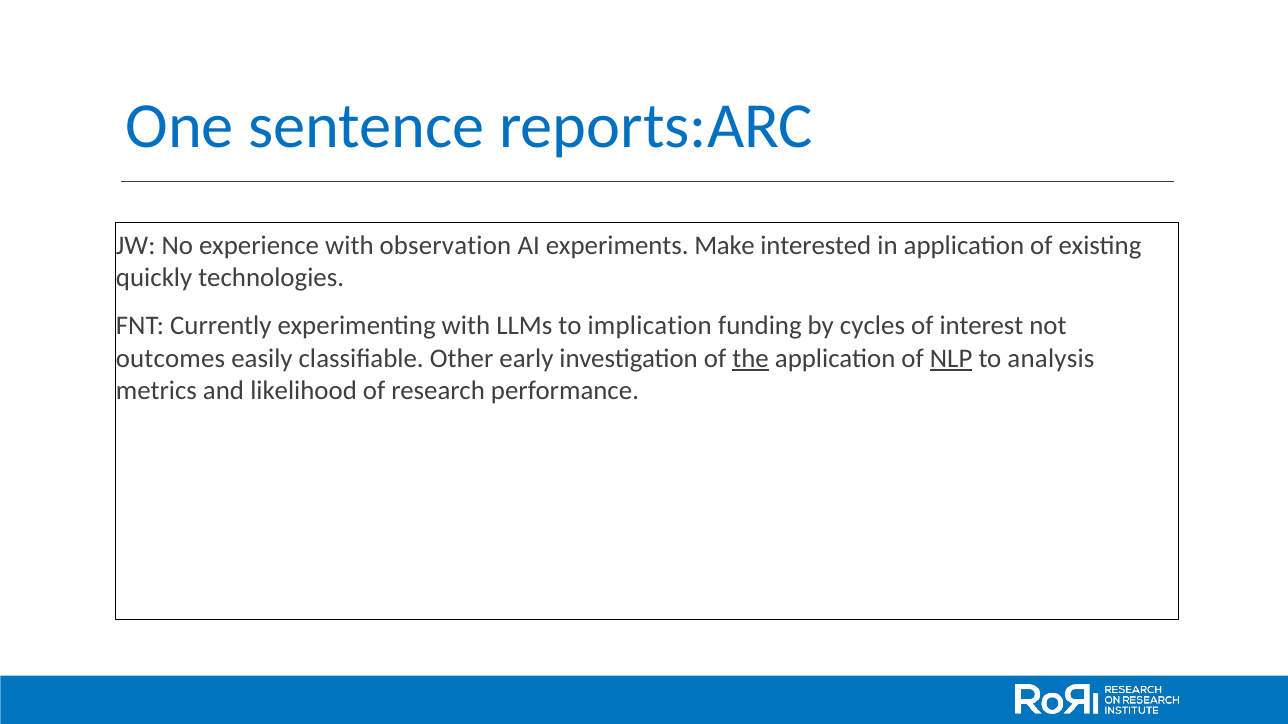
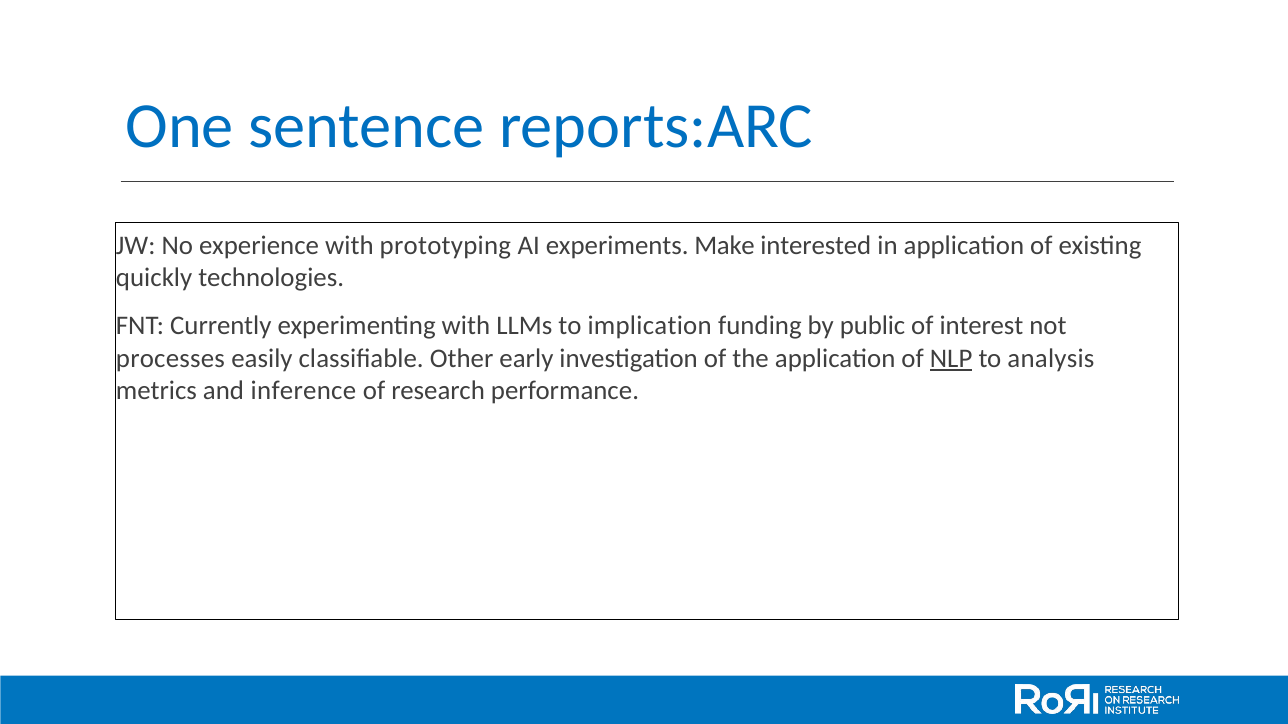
observation: observation -> prototyping (445, 246)
cycles: cycles -> public (873, 326)
outcomes: outcomes -> processes (170, 358)
the underline: present -> none (751, 358)
likelihood: likelihood -> inference (303, 391)
